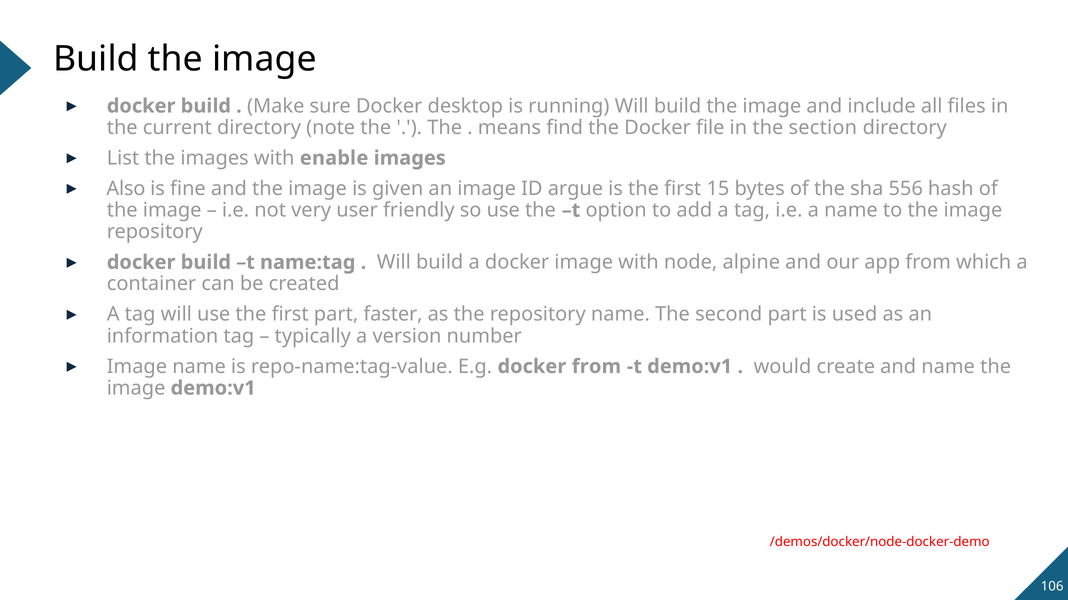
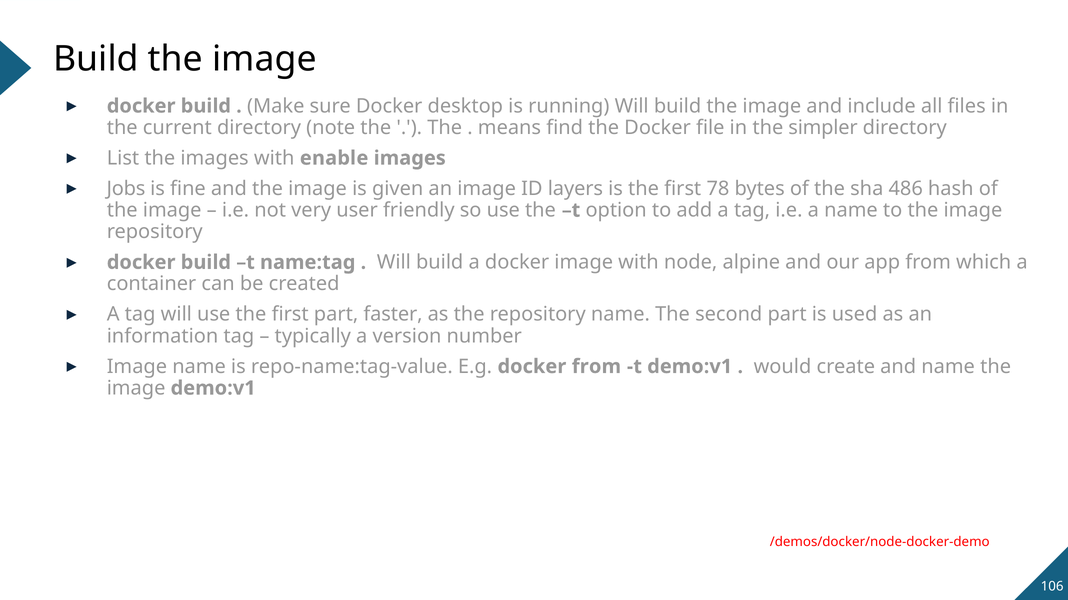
section: section -> simpler (823, 128)
Also: Also -> Jobs (126, 189)
argue: argue -> layers (575, 189)
15: 15 -> 78 (718, 189)
556: 556 -> 486 (906, 189)
